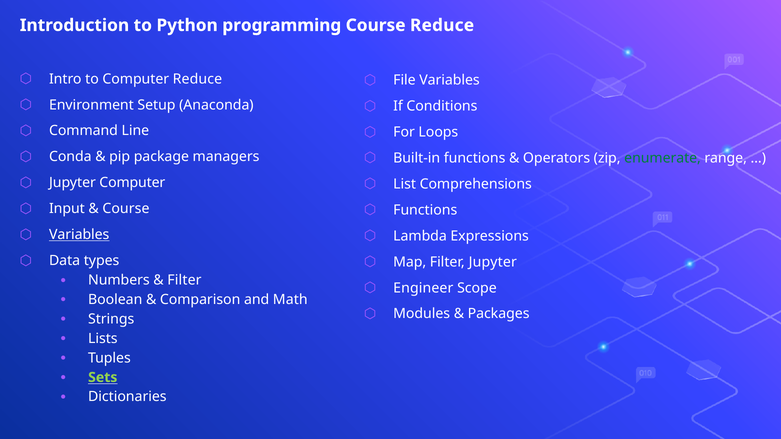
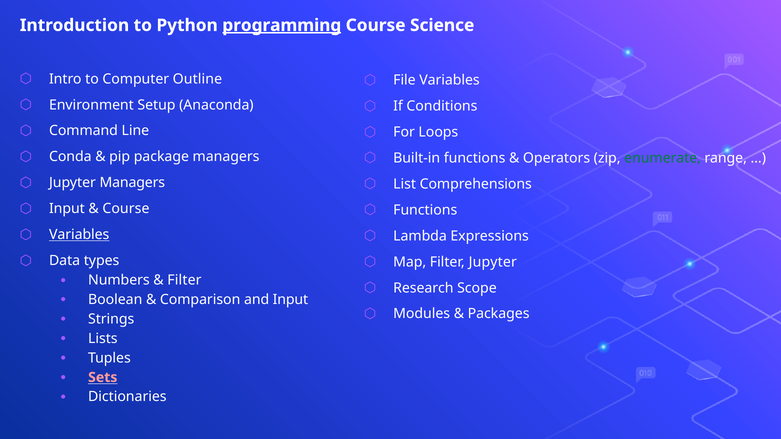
programming underline: none -> present (282, 25)
Course Reduce: Reduce -> Science (442, 25)
Computer Reduce: Reduce -> Outline (197, 79)
Jupyter Computer: Computer -> Managers (132, 183)
Engineer: Engineer -> Research (423, 288)
and Math: Math -> Input (290, 300)
Sets colour: light green -> pink (103, 378)
